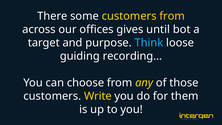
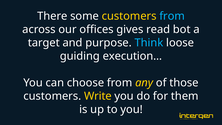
from colour: yellow -> light blue (172, 16)
until: until -> read (158, 29)
recording…: recording… -> execution… (132, 56)
